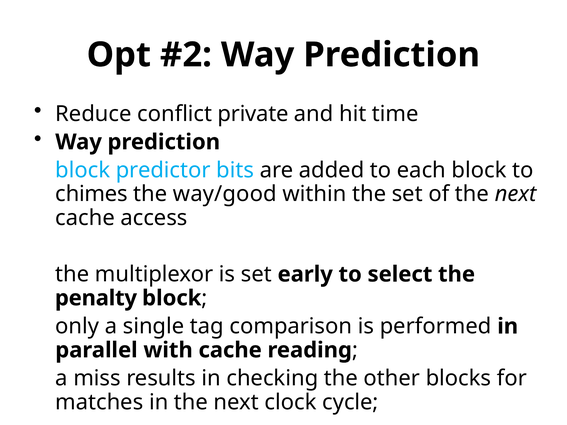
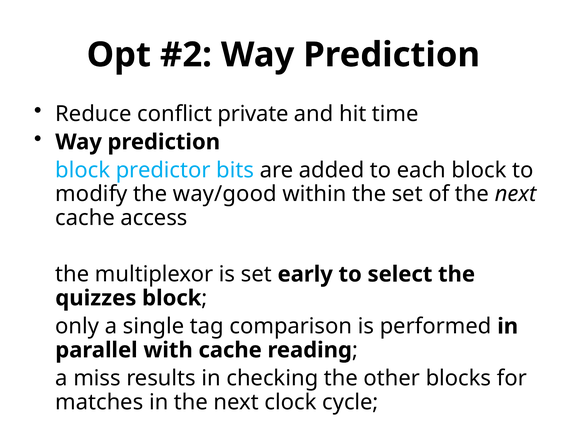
chimes: chimes -> modify (91, 194)
penalty: penalty -> quizzes (96, 298)
